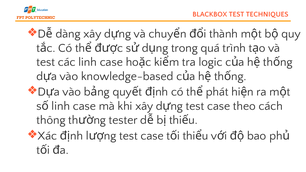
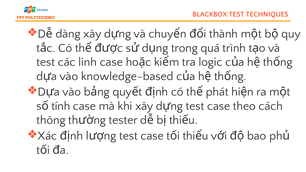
linh: linh -> tính (61, 106)
